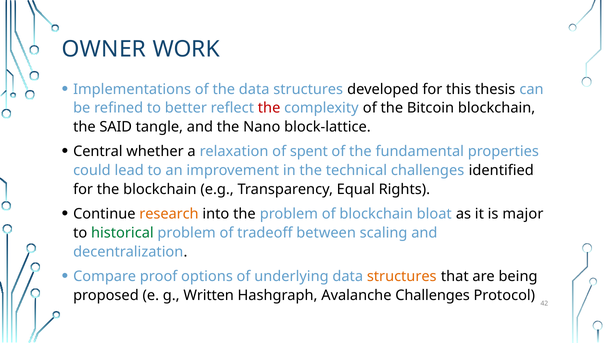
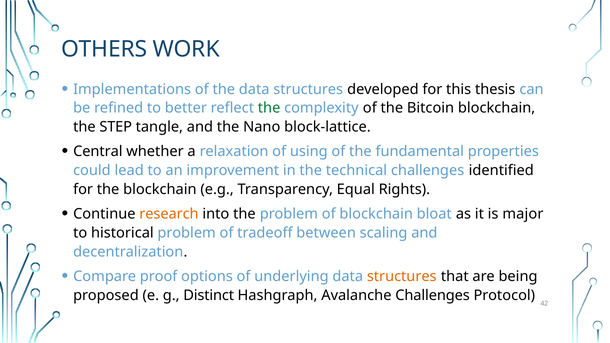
OWNER: OWNER -> OTHERS (104, 49)
the colour: red -> green (269, 108)
SAID: SAID -> STEP (116, 127)
spent: spent -> using (309, 152)
historical colour: green -> black (122, 233)
Written: Written -> Distinct (209, 296)
